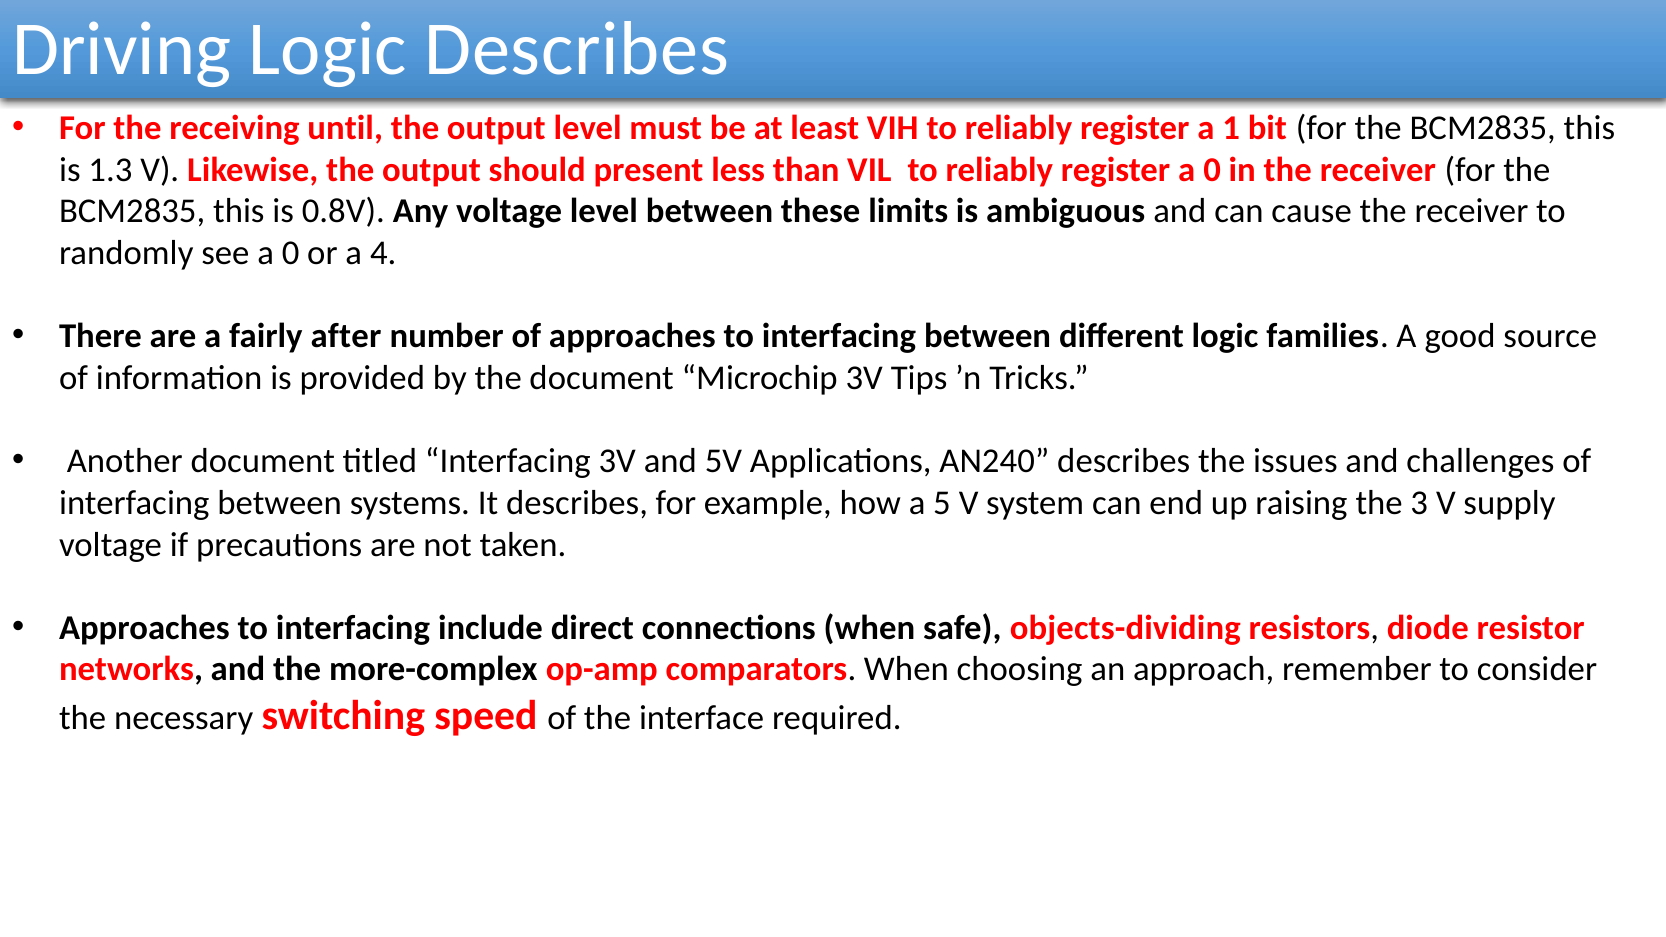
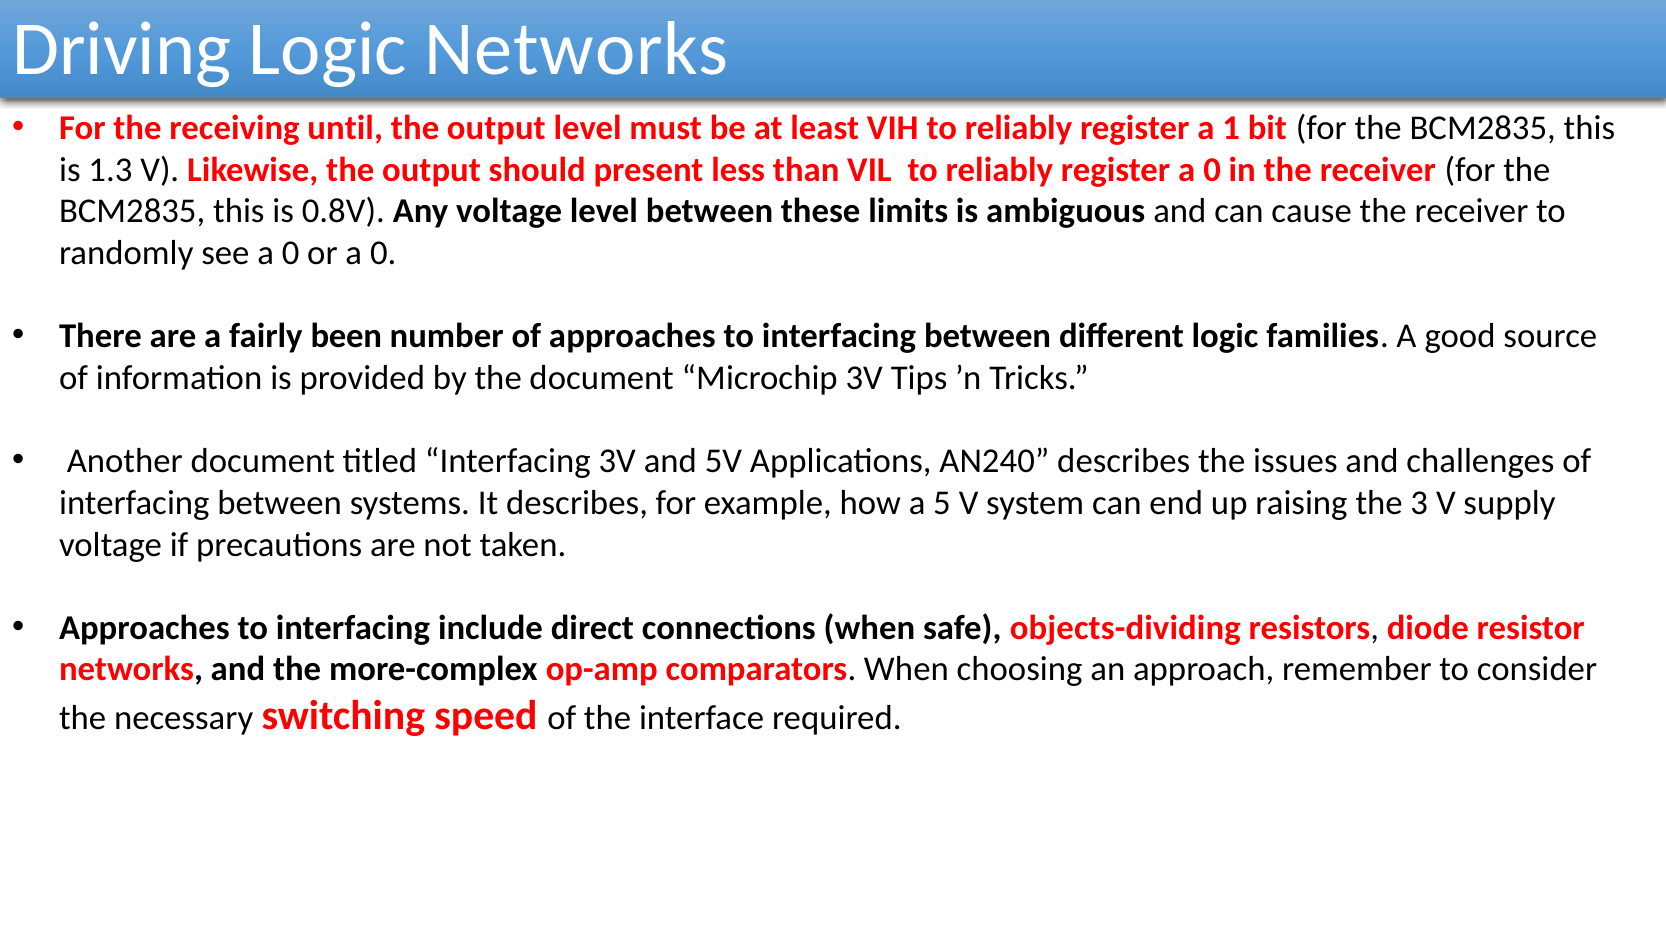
Logic Describes: Describes -> Networks (577, 49)
or a 4: 4 -> 0 (383, 253)
after: after -> been (346, 336)
